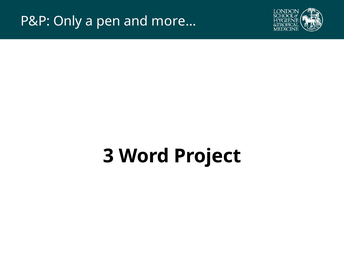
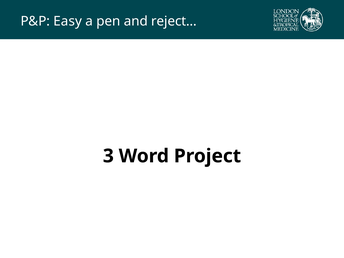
Only: Only -> Easy (68, 21)
more…: more… -> reject… (174, 21)
